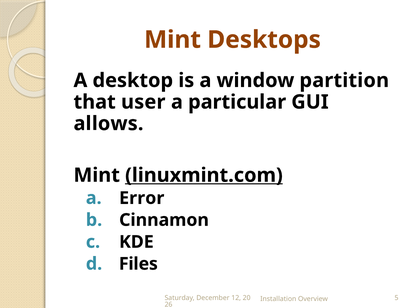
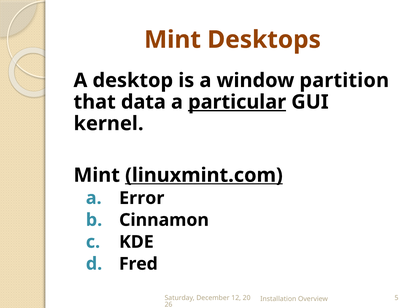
user: user -> data (143, 102)
particular underline: none -> present (237, 102)
allows: allows -> kernel (109, 123)
Files: Files -> Fred (138, 263)
